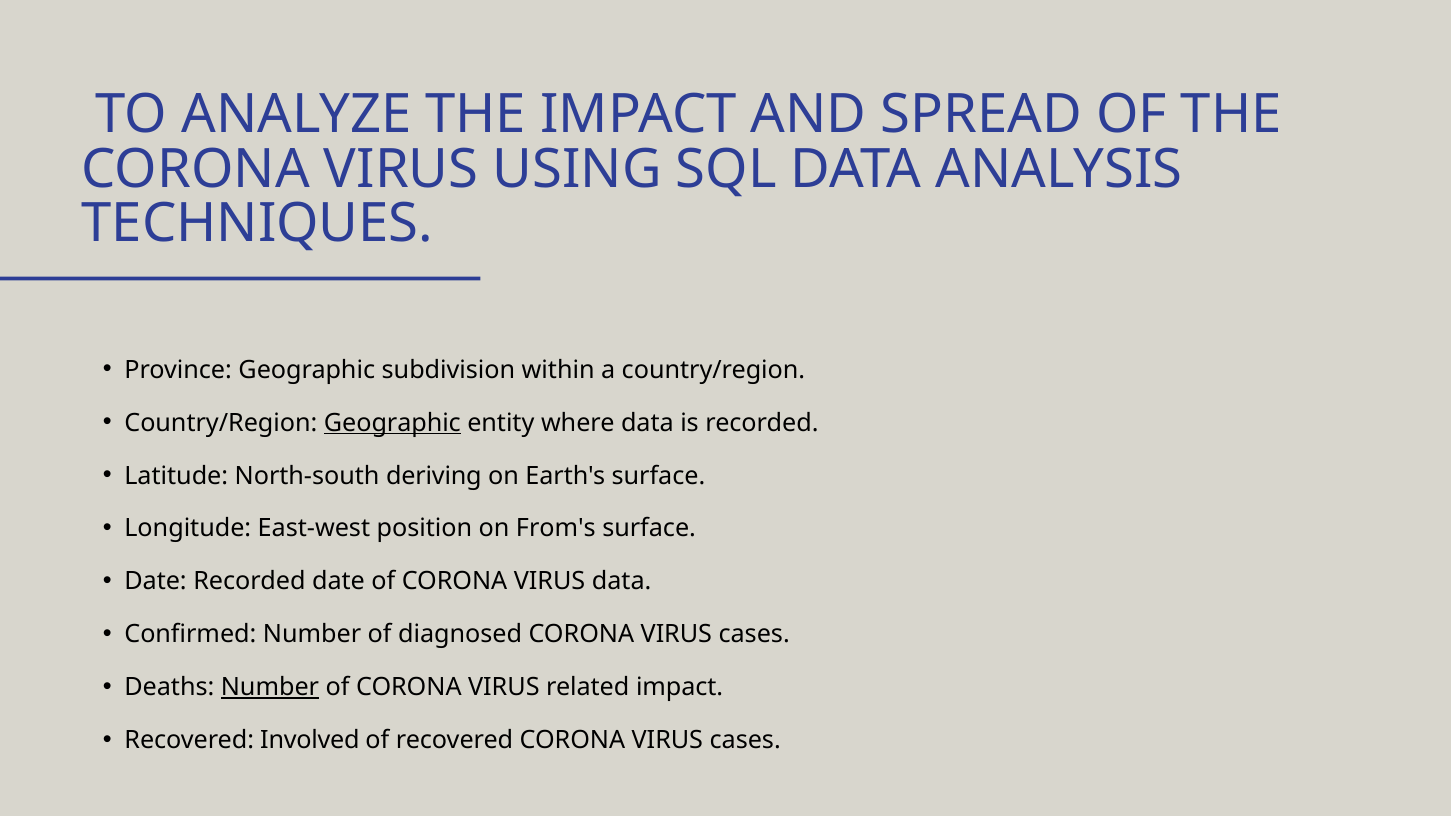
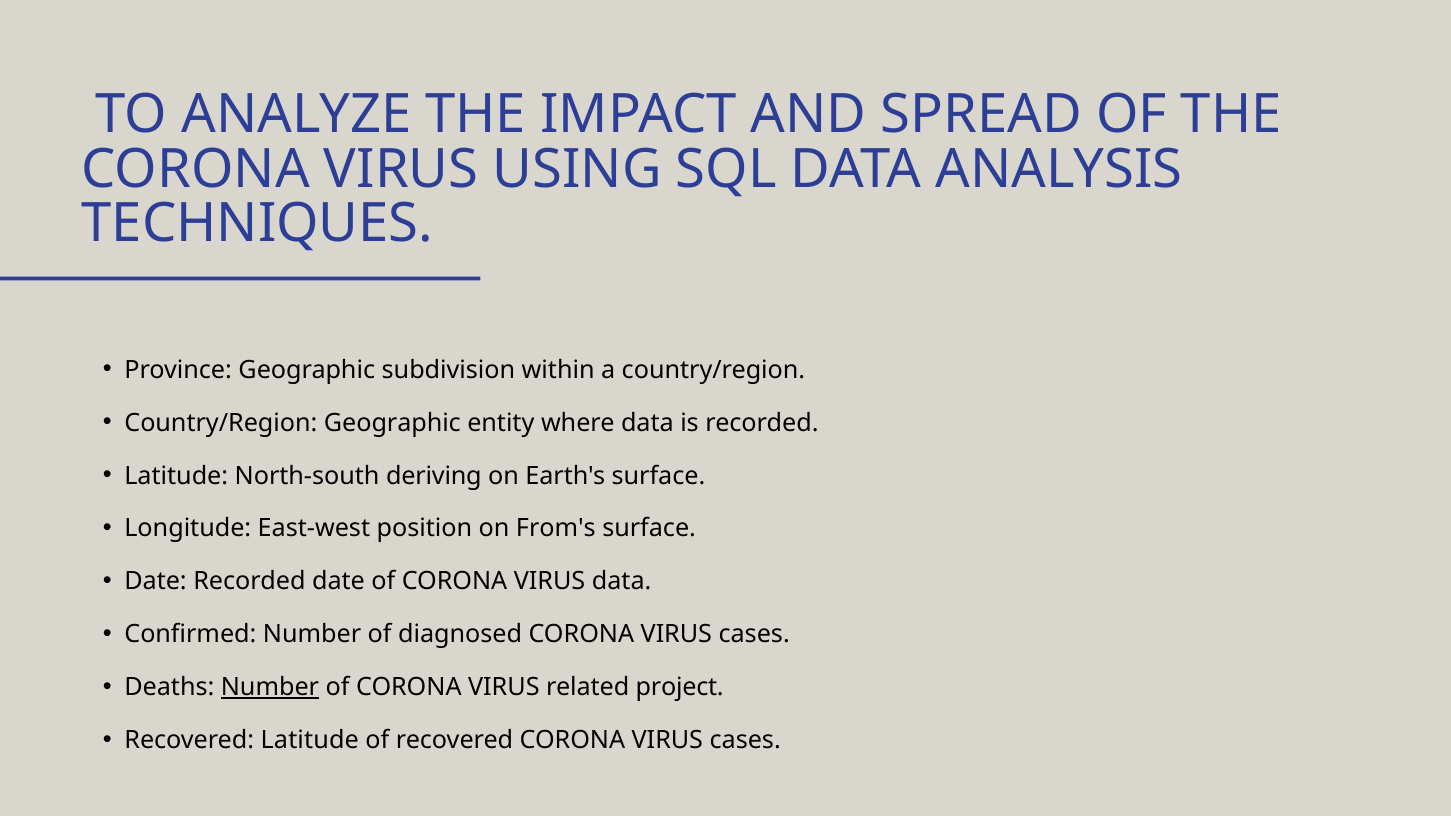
Geographic underline: present -> none (392, 423)
related impact: impact -> project (680, 687)
Recovered Involved: Involved -> Latitude (310, 740)
